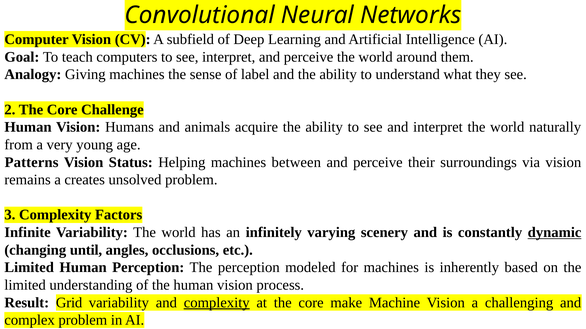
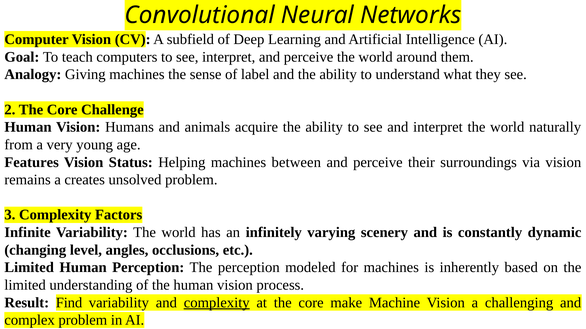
Patterns: Patterns -> Features (32, 163)
dynamic underline: present -> none (555, 233)
until: until -> level (86, 250)
Grid: Grid -> Find (69, 303)
